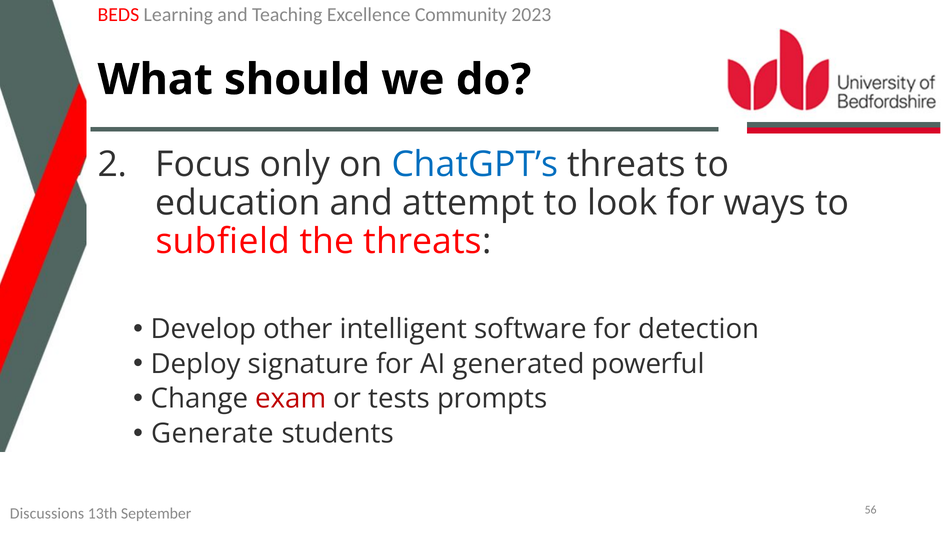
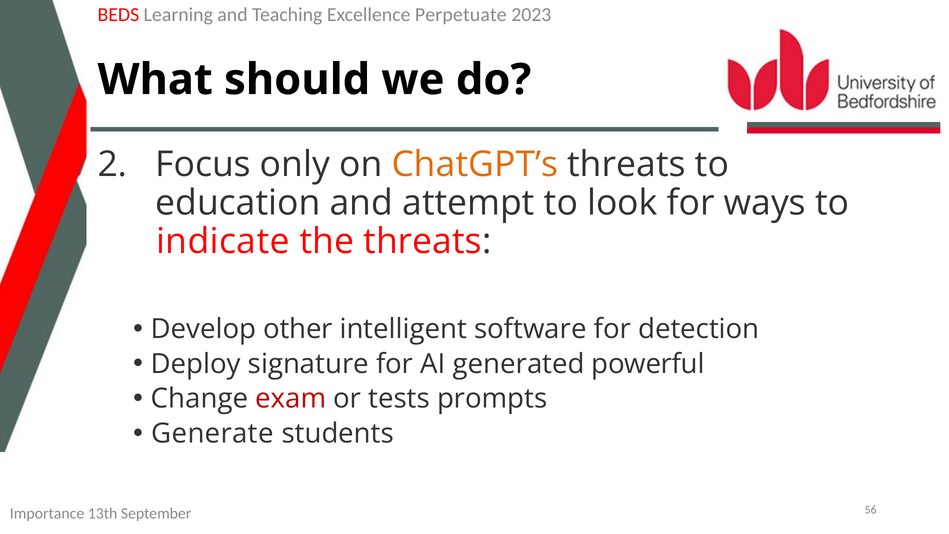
Community: Community -> Perpetuate (461, 15)
ChatGPT’s colour: blue -> orange (475, 165)
subfield: subfield -> indicate (223, 242)
Discussions: Discussions -> Importance (47, 513)
